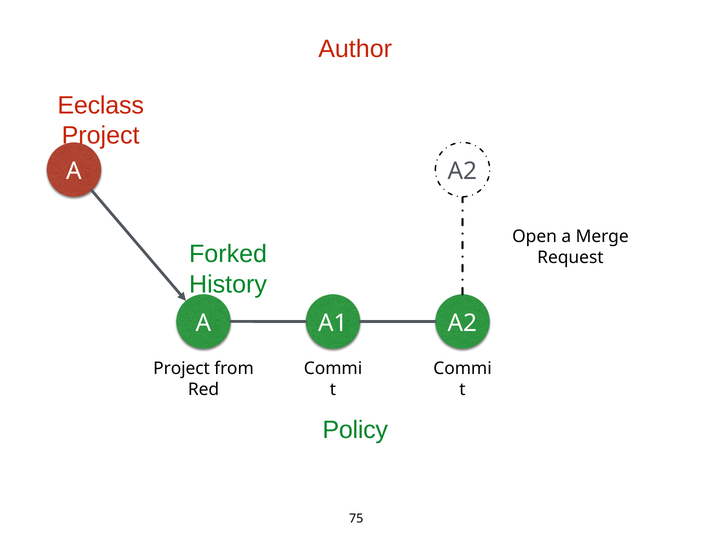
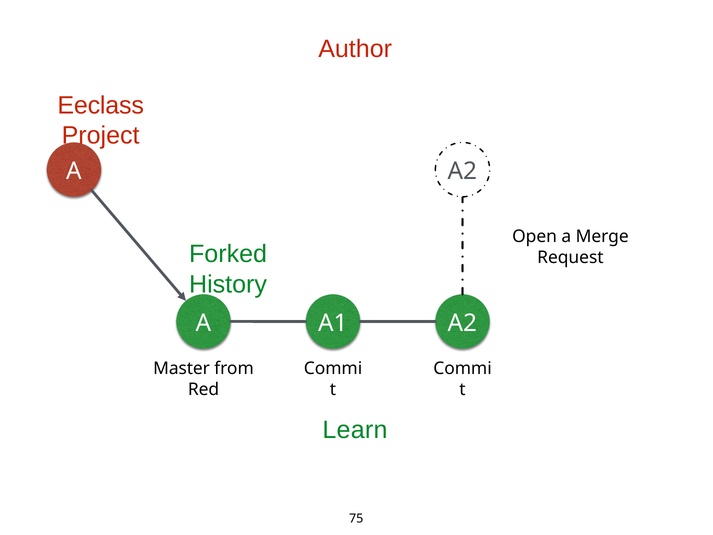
Project: Project -> Master (182, 369)
Policy: Policy -> Learn (355, 430)
